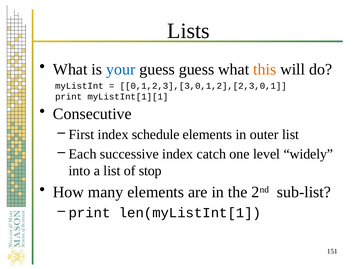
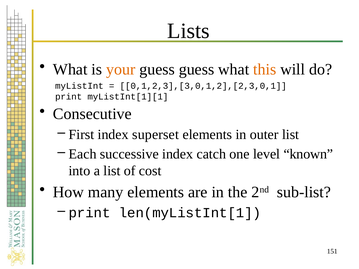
your colour: blue -> orange (121, 69)
schedule: schedule -> superset (156, 135)
widely: widely -> known (308, 154)
stop: stop -> cost (150, 171)
